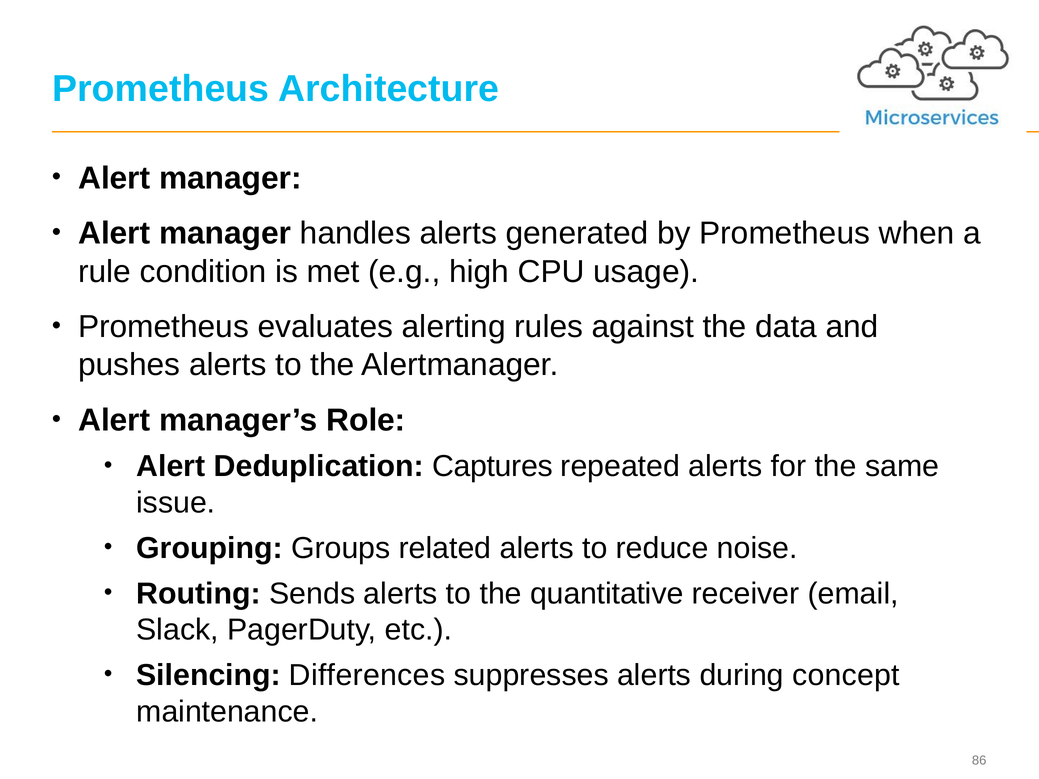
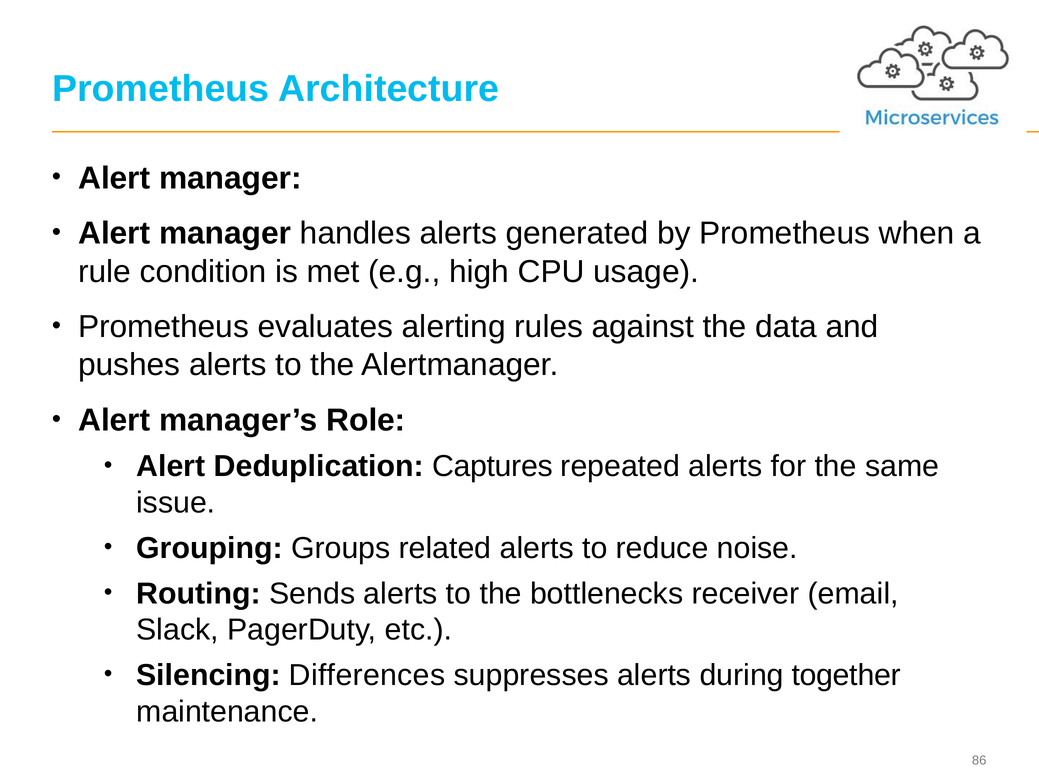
quantitative: quantitative -> bottlenecks (607, 594)
concept: concept -> together (846, 675)
